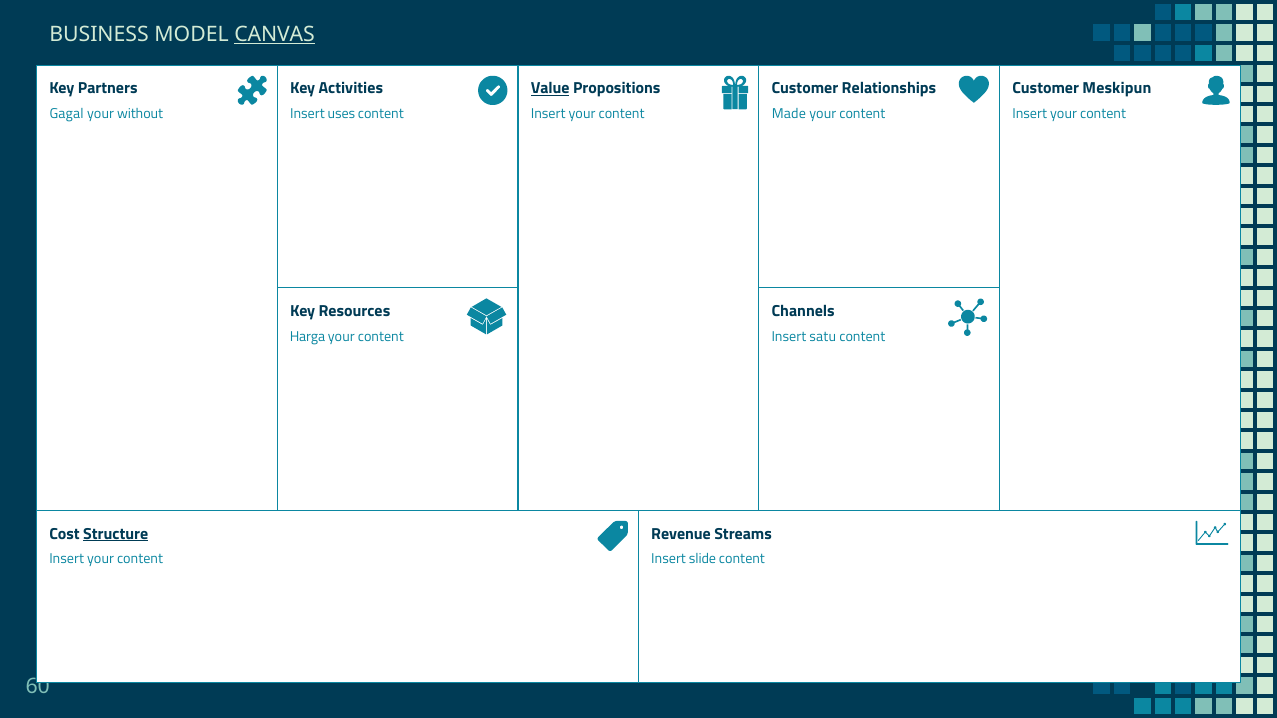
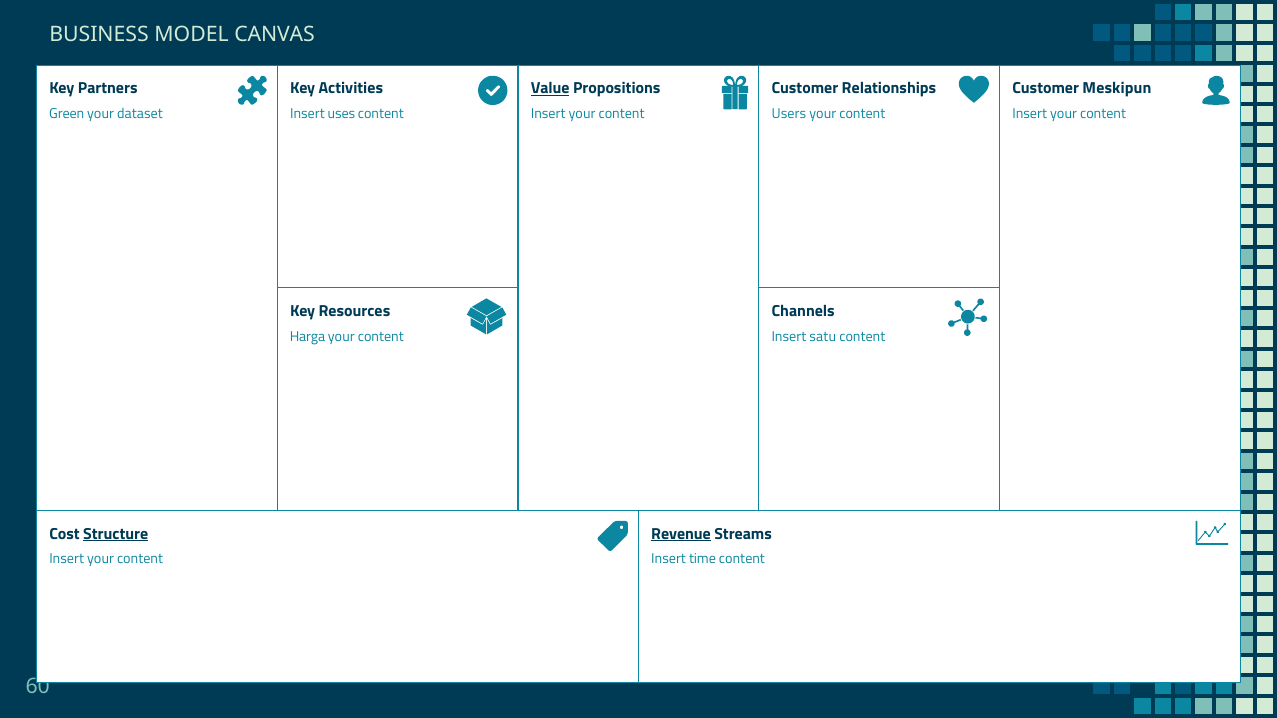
CANVAS underline: present -> none (275, 34)
Gagal: Gagal -> Green (67, 114)
without: without -> dataset (140, 114)
Made: Made -> Users (789, 114)
Revenue underline: none -> present (681, 534)
slide: slide -> time (702, 559)
